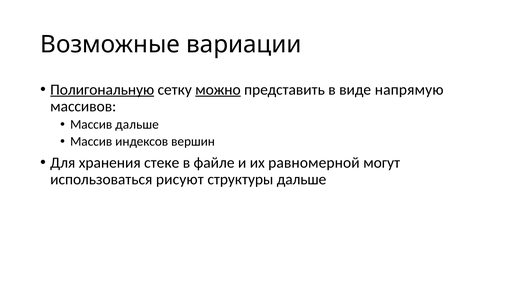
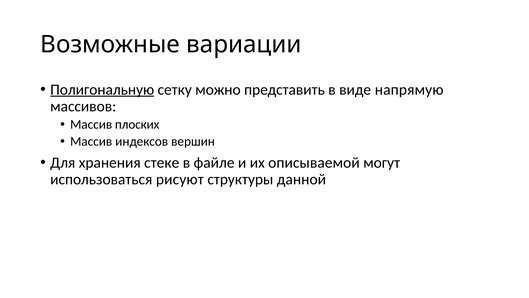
можно underline: present -> none (218, 89)
Массив дальше: дальше -> плоских (137, 124)
равномерной: равномерной -> описываемой (314, 162)
структуры дальше: дальше -> данной (301, 179)
